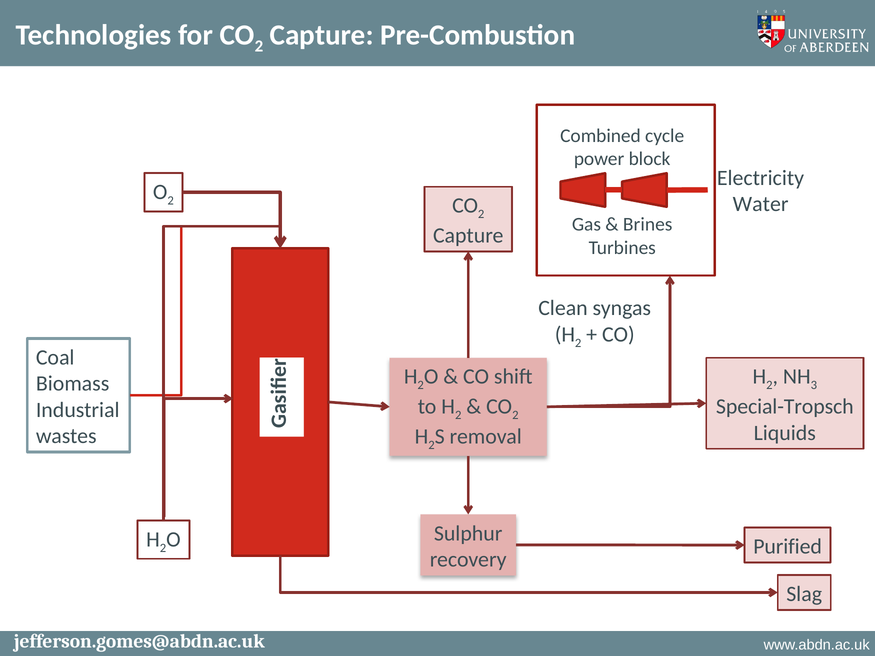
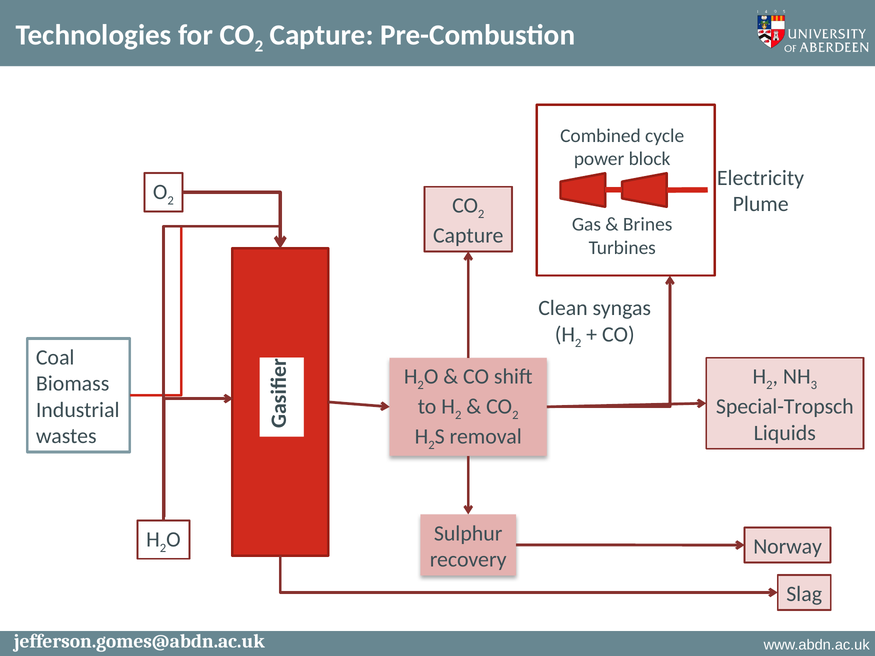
Water: Water -> Plume (761, 204)
Purified: Purified -> Norway (788, 547)
